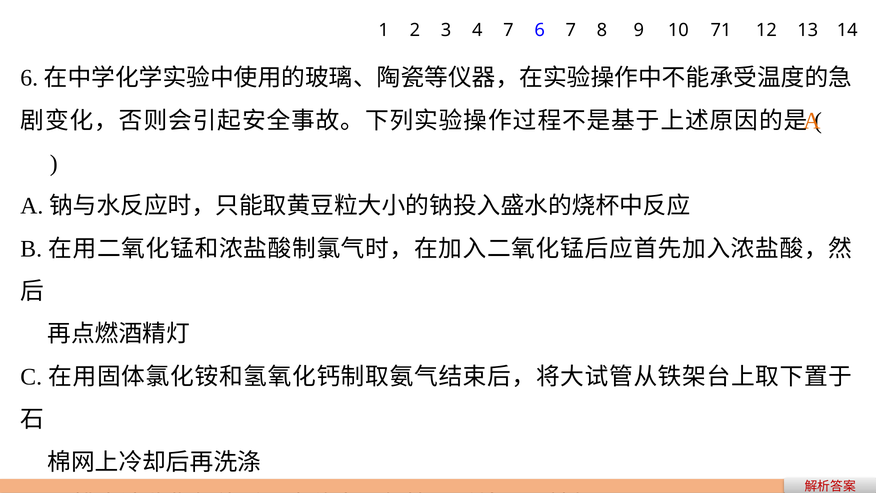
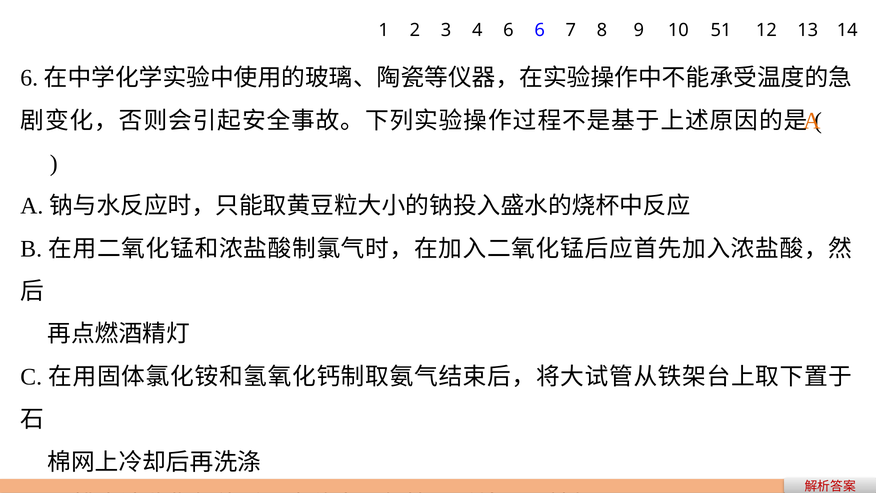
4 7: 7 -> 6 (508, 30)
71: 71 -> 51 (721, 30)
